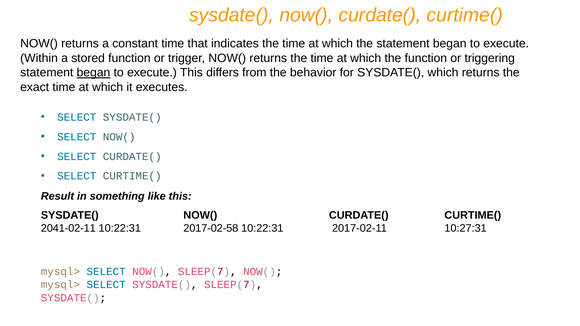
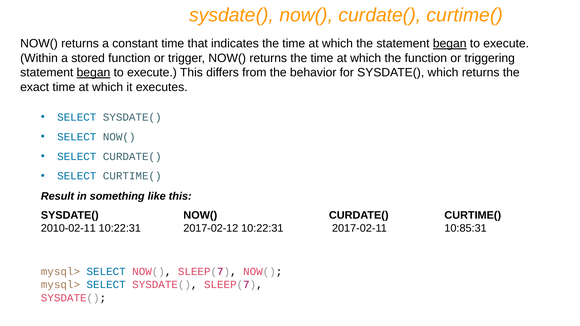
began underline: none -> present (450, 44)
2041-02-11: 2041-02-11 -> 2010-02-11 (68, 228)
2017-02-58: 2017-02-58 -> 2017-02-12 (211, 228)
10:27:31: 10:27:31 -> 10:85:31 (466, 228)
